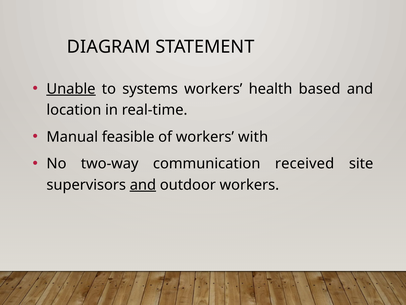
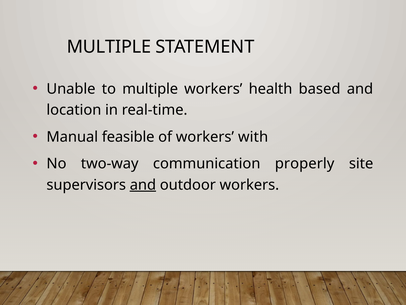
DIAGRAM: DIAGRAM -> MULTIPLE (109, 47)
Unable underline: present -> none (71, 89)
to systems: systems -> multiple (150, 89)
received: received -> properly (305, 163)
